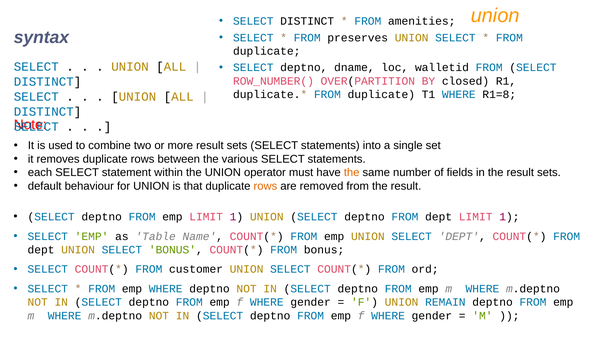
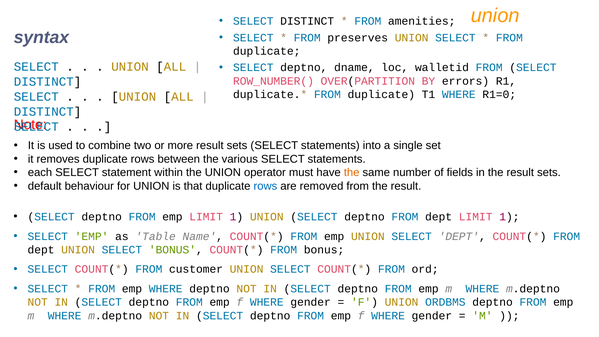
closed: closed -> errors (466, 81)
R1=8: R1=8 -> R1=0 (499, 95)
rows colour: orange -> blue (265, 186)
REMAIN: REMAIN -> ORDBMS (445, 302)
